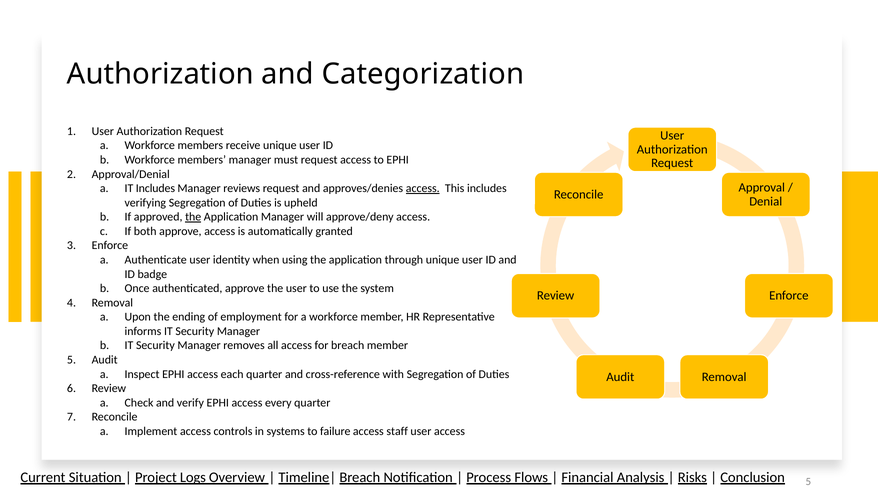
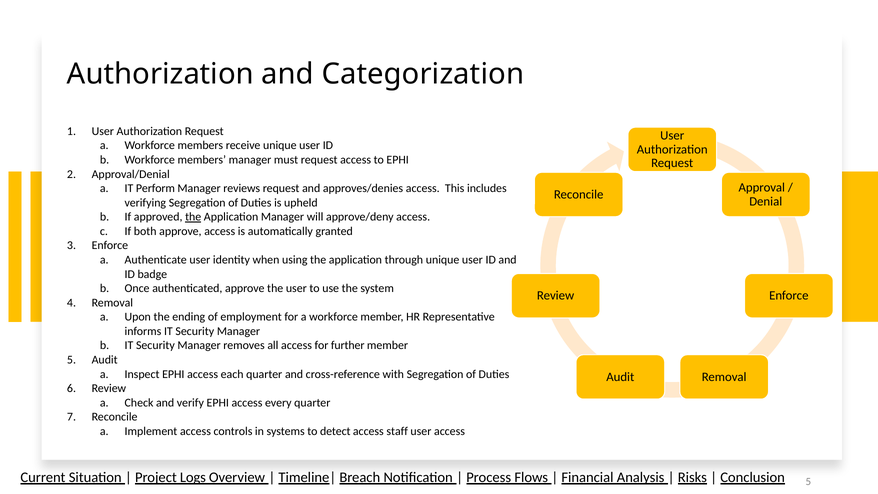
IT Includes: Includes -> Perform (155, 188)
access underline: present -> none (423, 188)
for breach: breach -> further (348, 345)
failure: failure -> detect (335, 431)
